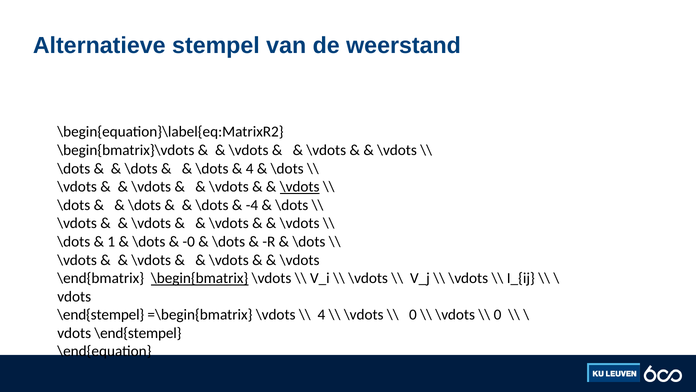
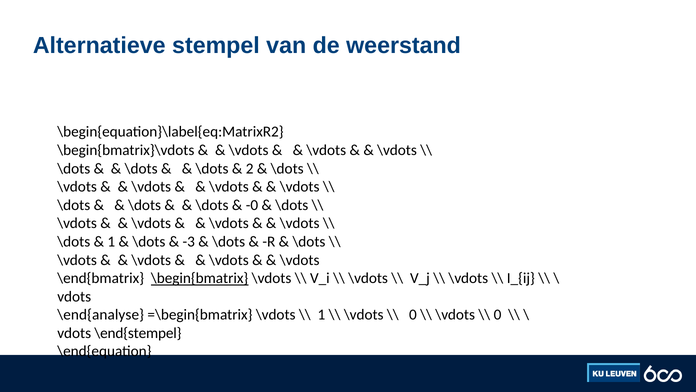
4: 4 -> 2 (250, 168)
\vdots underline: present -> none (300, 187)
-4: -4 -> -0 (252, 205)
-0: -0 -> -3 (189, 241)
\end{stempel: \end{stempel -> \end{analyse (101, 314)
4: 4 -> 1 (321, 314)
